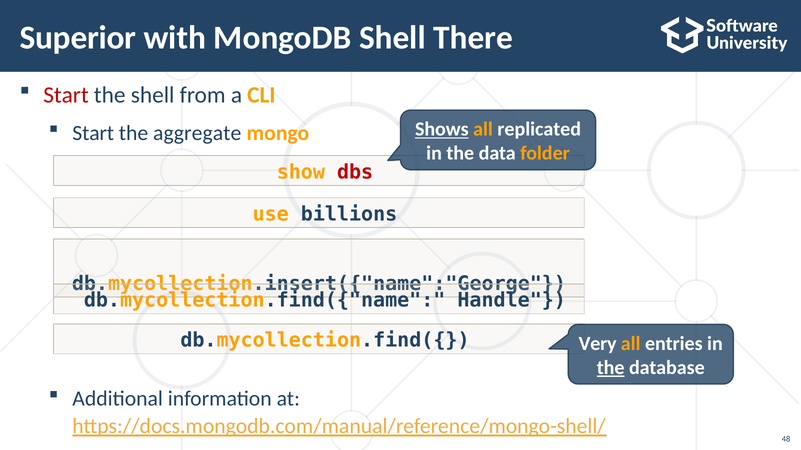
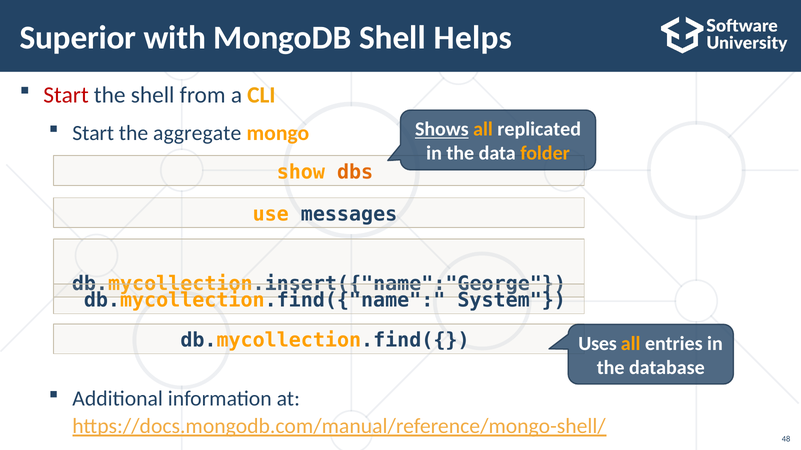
There: There -> Helps (473, 38)
dbs colour: red -> orange (355, 172)
billions: billions -> messages (349, 214)
Handle: Handle -> System (512, 301)
Very: Very -> Uses (598, 344)
the underline: present -> none (611, 368)
